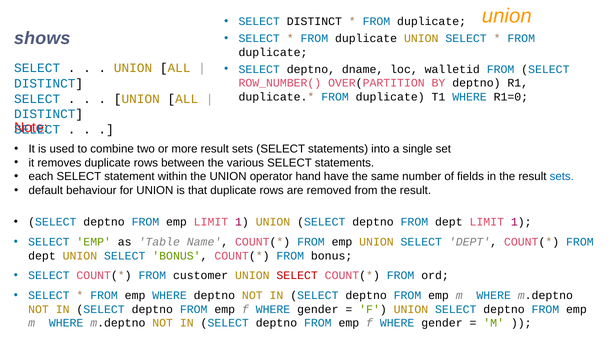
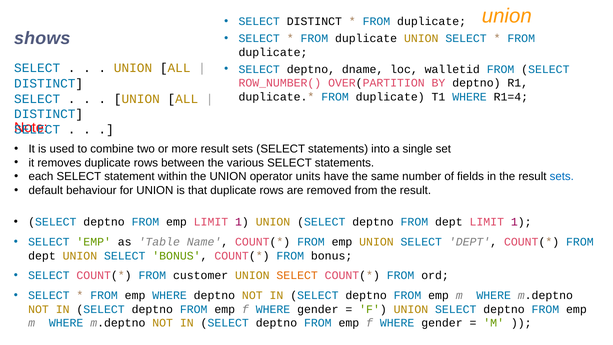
R1=0: R1=0 -> R1=4 (511, 97)
hand: hand -> units (308, 177)
SELECT colour: red -> orange (297, 276)
